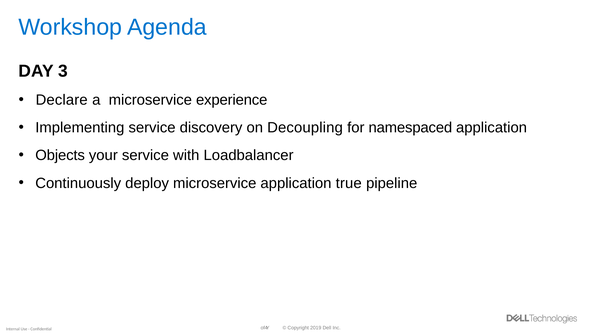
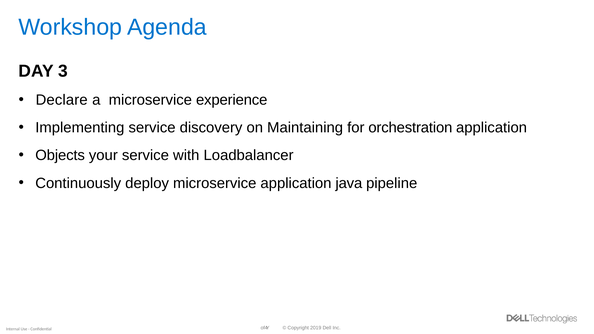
Decoupling: Decoupling -> Maintaining (305, 128)
namespaced: namespaced -> orchestration (410, 128)
true: true -> java (349, 183)
